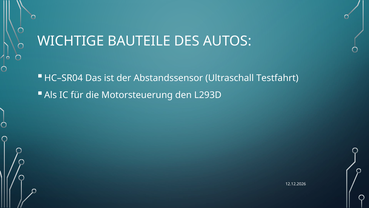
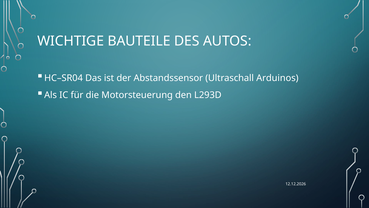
Testfahrt: Testfahrt -> Arduinos (277, 78)
